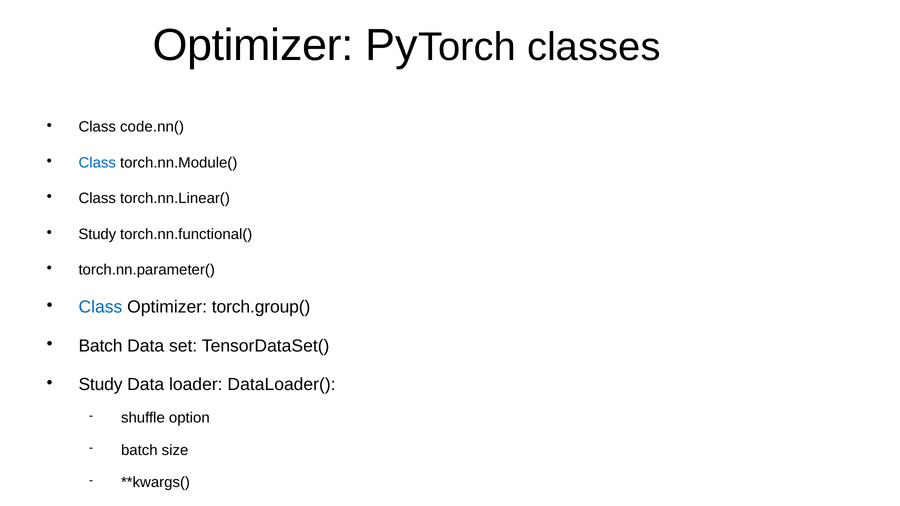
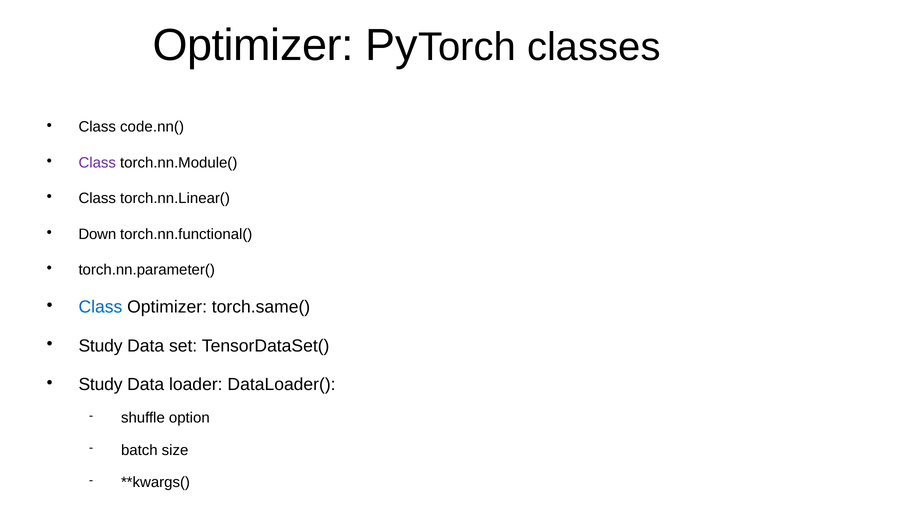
Class colour: blue -> purple (97, 163)
Study: Study -> Down (97, 234)
torch.group(: torch.group( -> torch.same( (261, 307)
Batch: Batch -> Study (101, 346)
